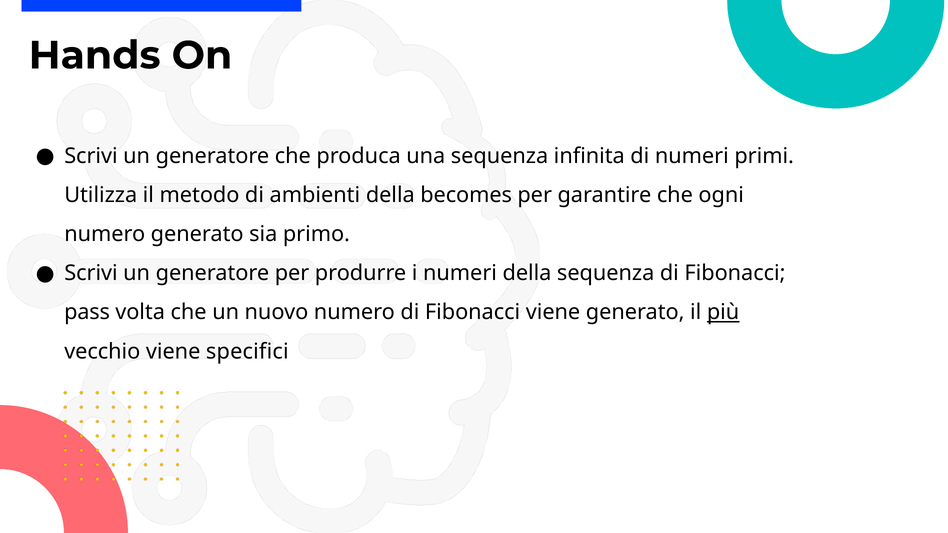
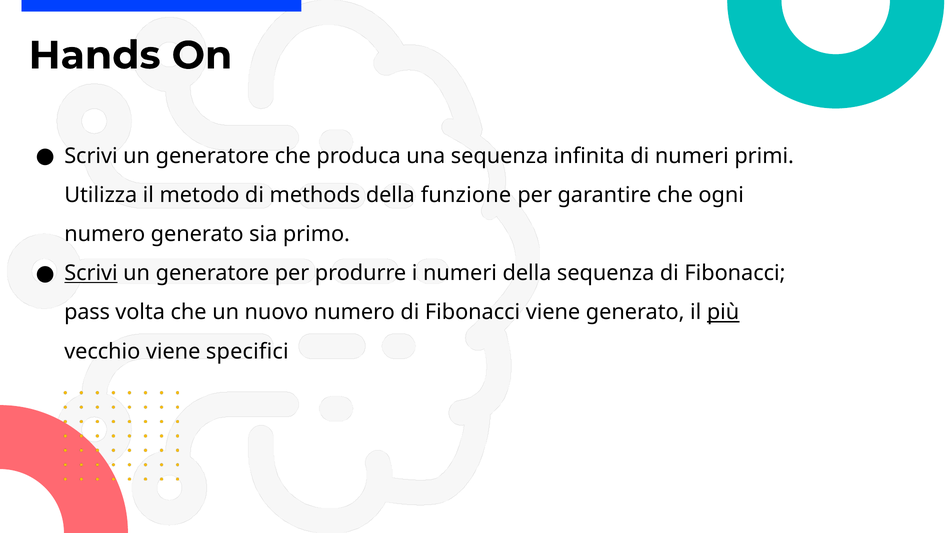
ambienti: ambienti -> methods (315, 195)
becomes: becomes -> funzione (466, 195)
Scrivi underline: none -> present (91, 273)
